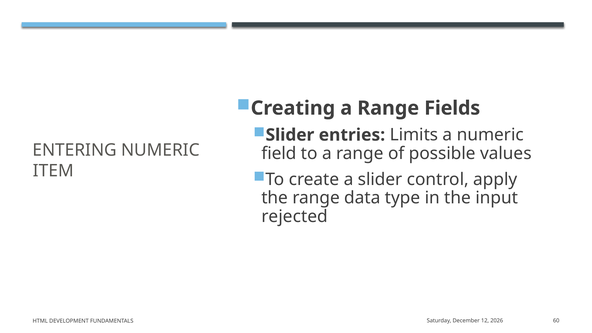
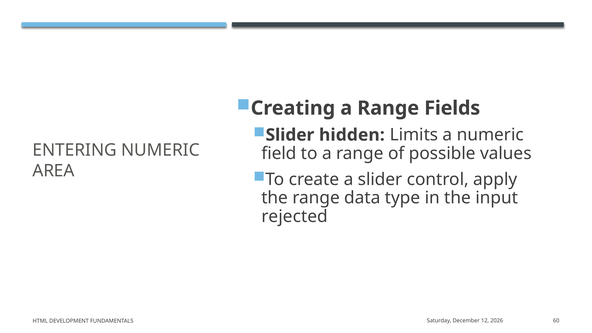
entries: entries -> hidden (352, 135)
ITEM: ITEM -> AREA (53, 171)
